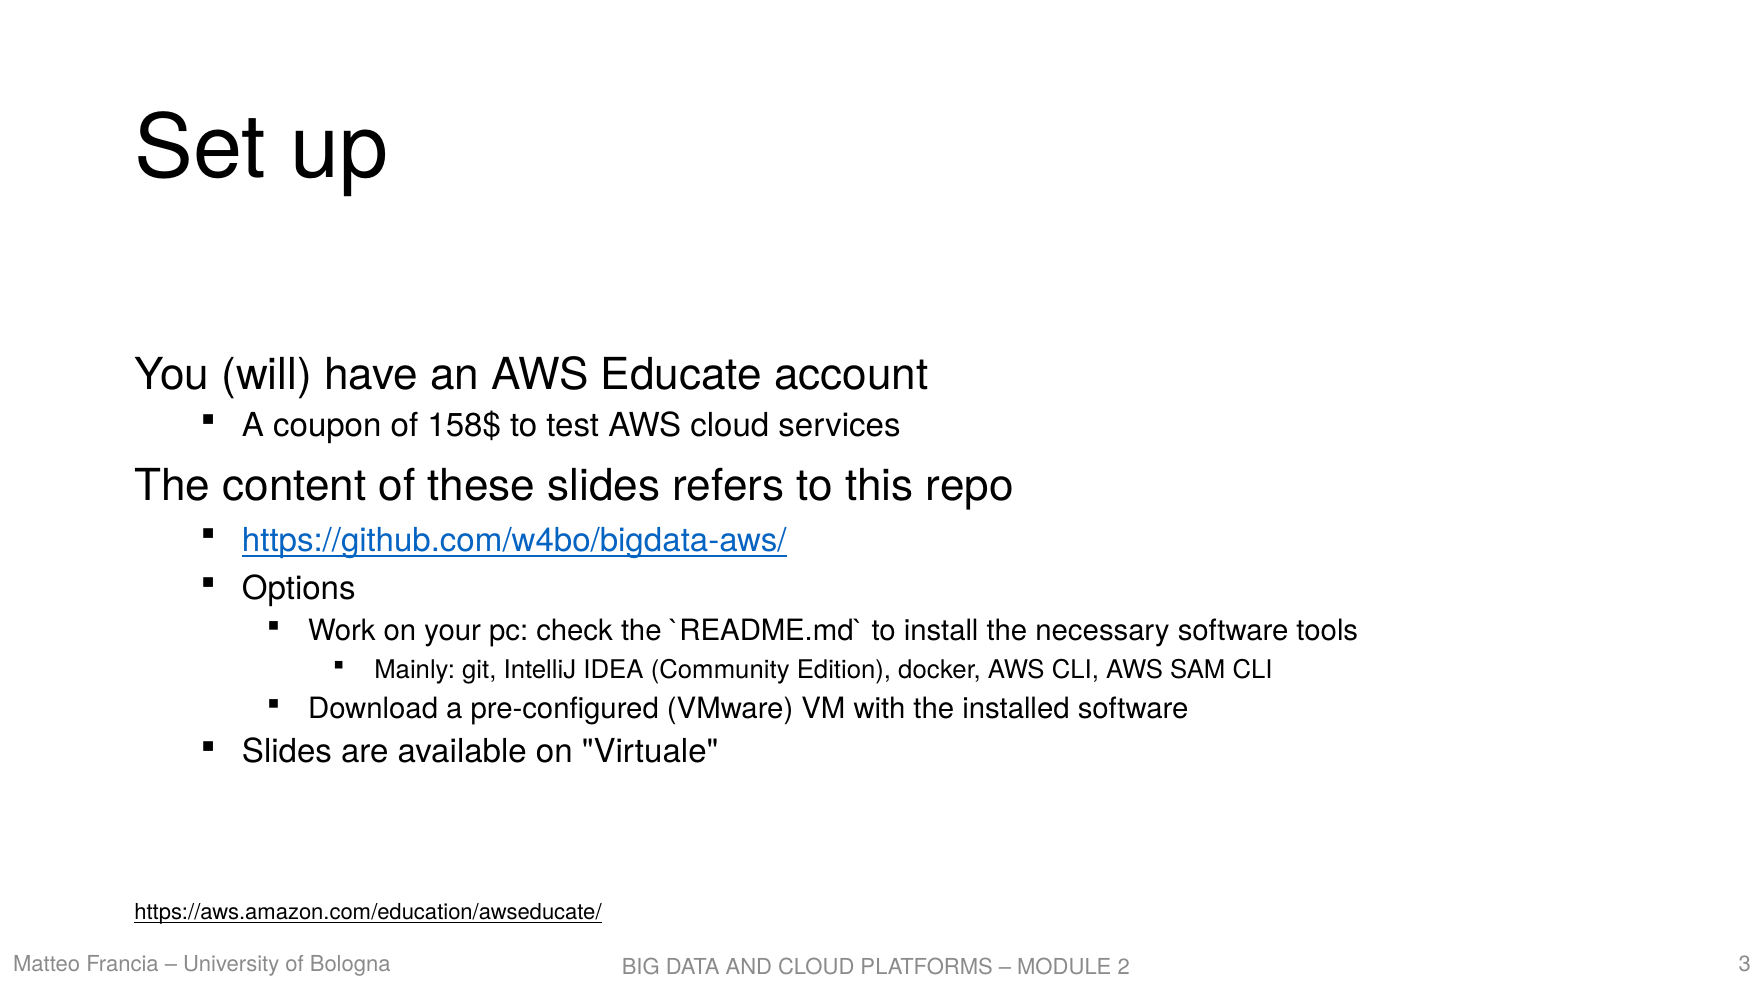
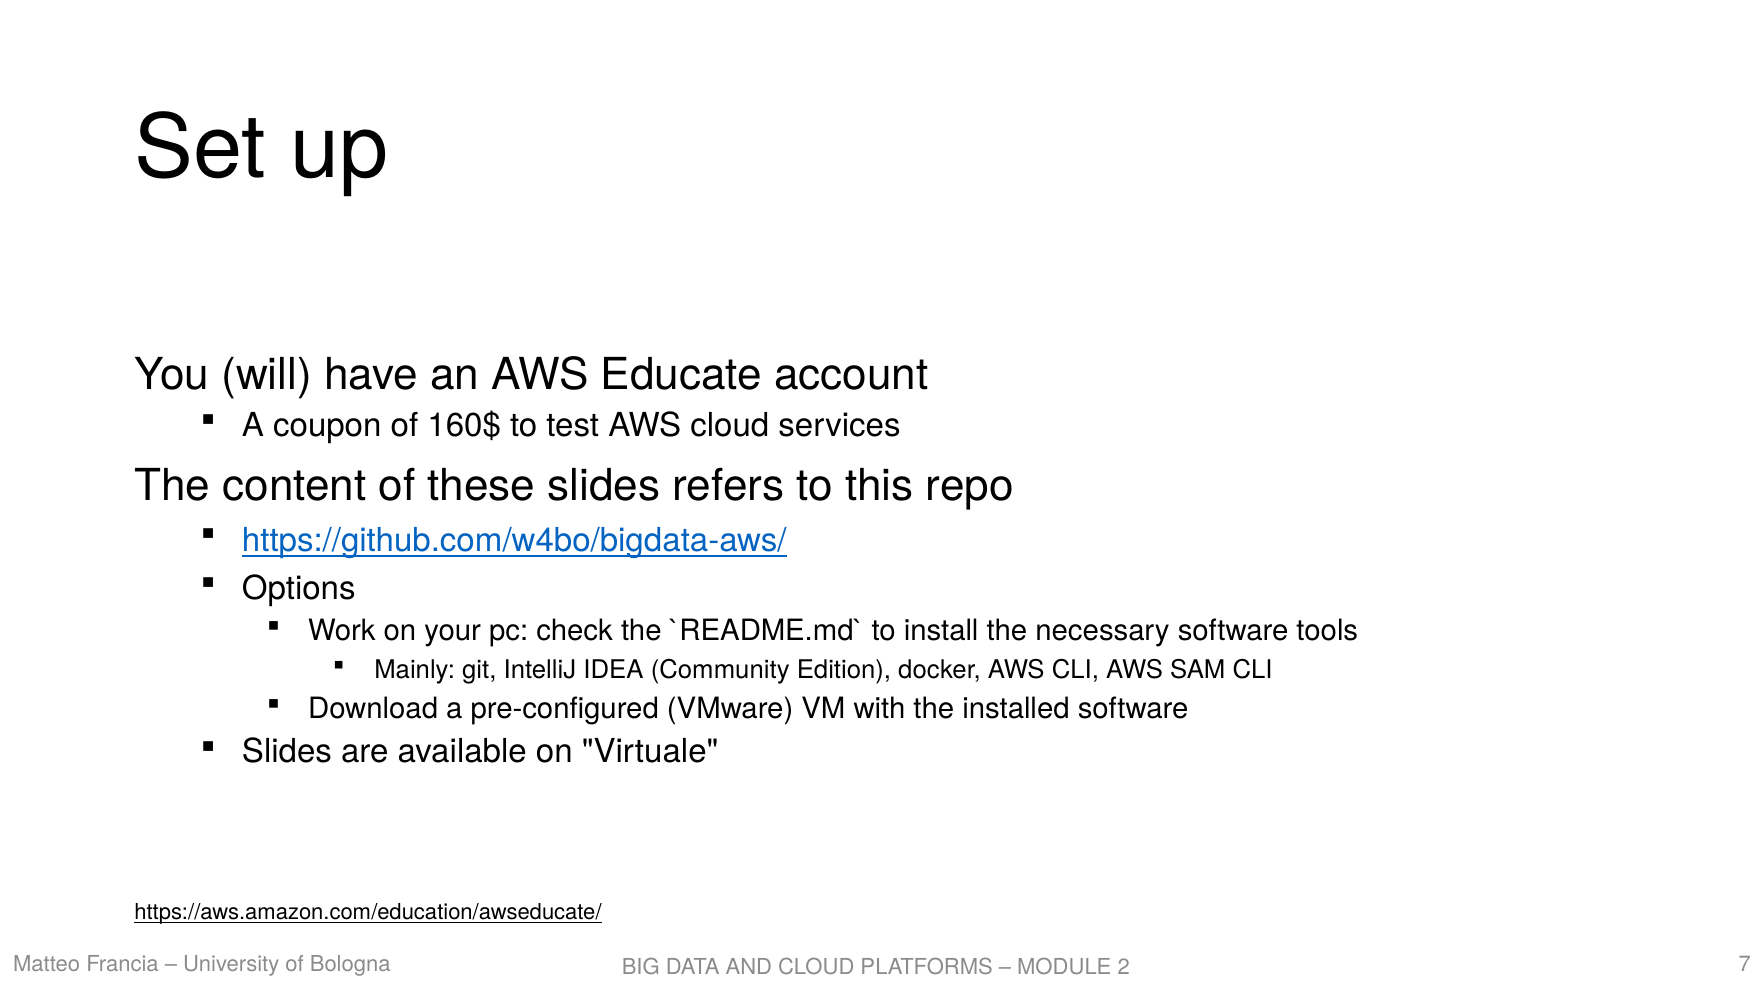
158$: 158$ -> 160$ (464, 426)
3: 3 -> 7 (1745, 965)
